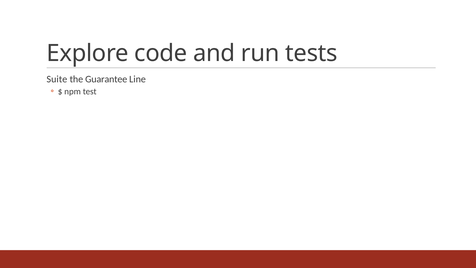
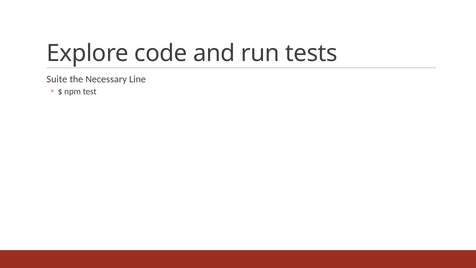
Guarantee: Guarantee -> Necessary (106, 79)
